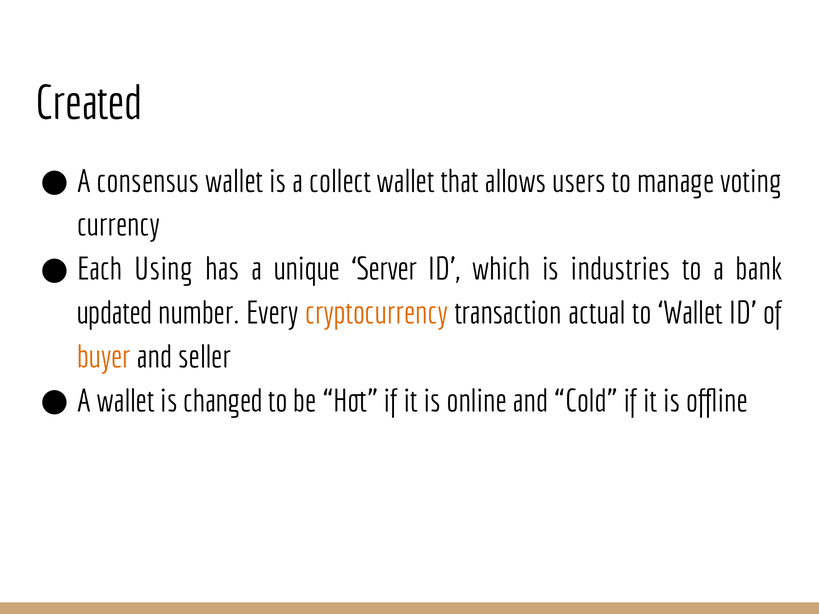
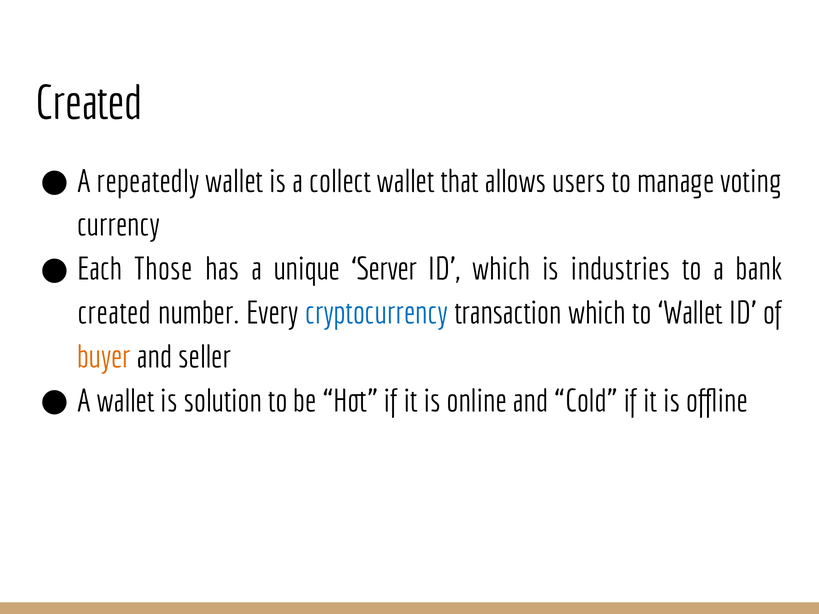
consensus: consensus -> repeatedly (148, 182)
Using: Using -> Those (164, 269)
updated: updated -> created (114, 313)
cryptocurrency colour: orange -> blue (377, 313)
transaction actual: actual -> which (597, 313)
changed: changed -> solution (223, 401)
